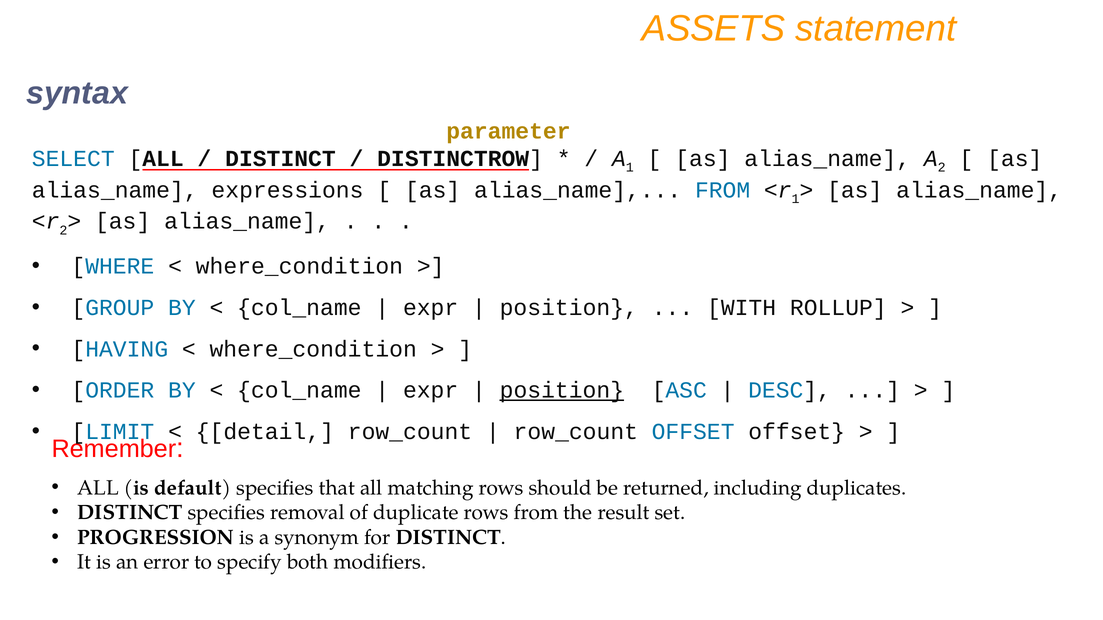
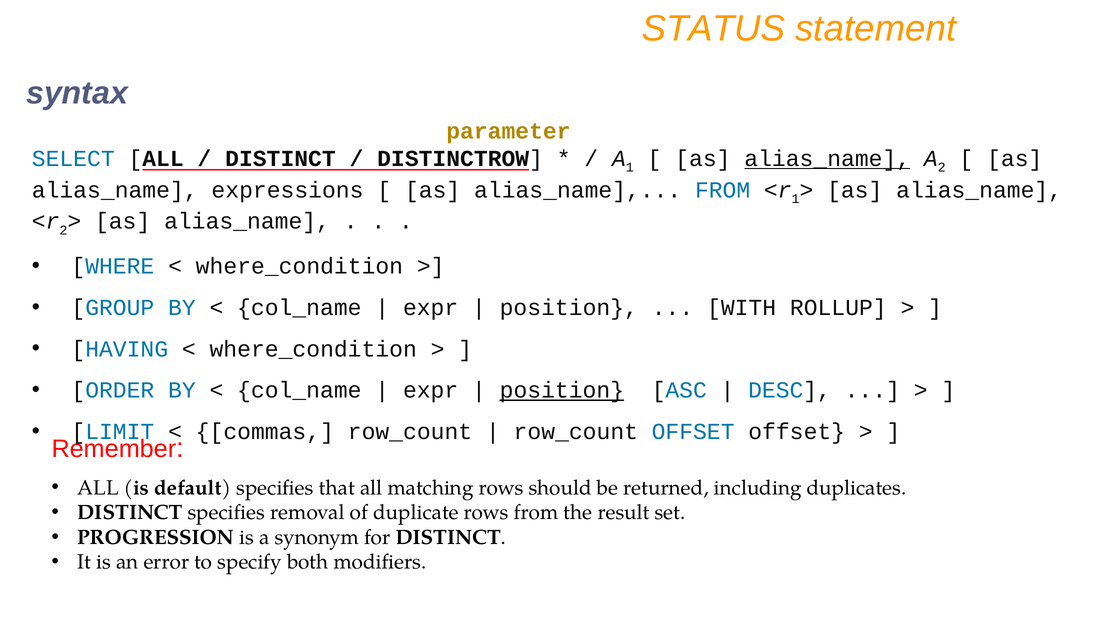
ASSETS: ASSETS -> STATUS (714, 29)
alias_name underline: none -> present (827, 159)
detail: detail -> commas (265, 432)
